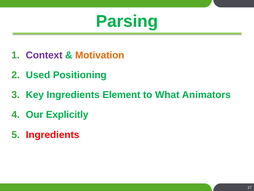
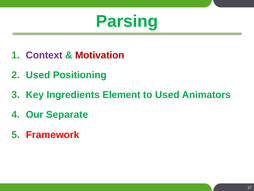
Motivation colour: orange -> red (100, 55)
to What: What -> Used (167, 95)
Explicitly: Explicitly -> Separate (67, 114)
Ingredients: Ingredients -> Framework (53, 134)
